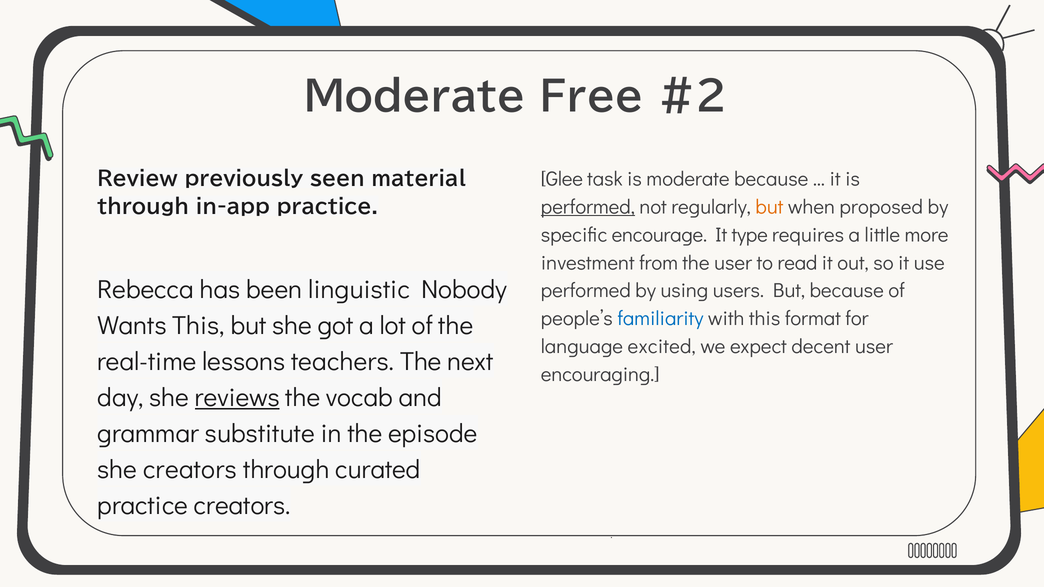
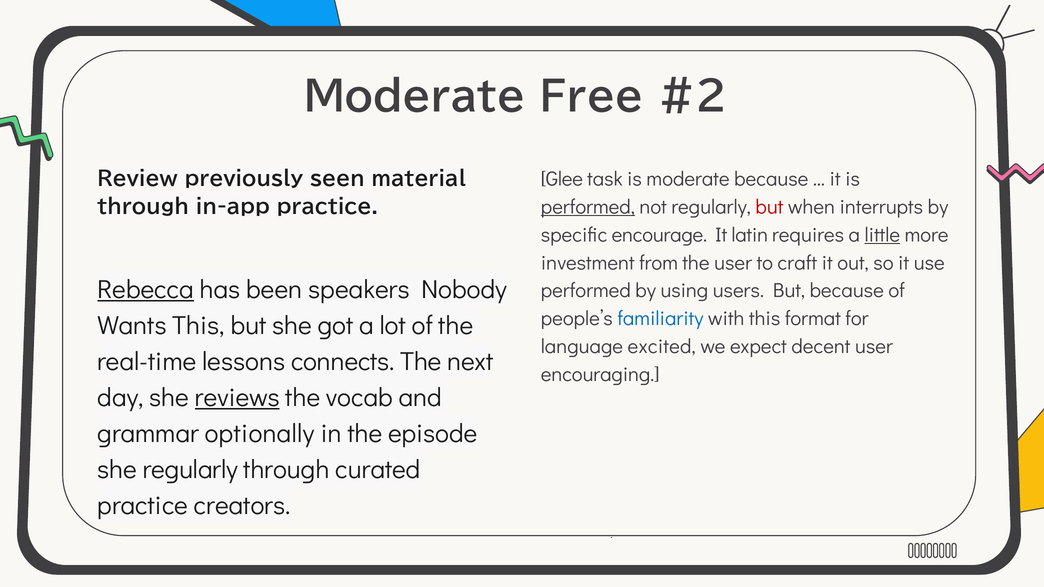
but colour: orange -> red (769, 207)
proposed: proposed -> interrupts (881, 207)
type: type -> latin (750, 235)
little underline: none -> present (882, 235)
read: read -> craft (797, 263)
Rebecca underline: none -> present (146, 290)
linguistic: linguistic -> speakers (359, 290)
teachers: teachers -> connects (343, 362)
substitute: substitute -> optionally (260, 434)
she creators: creators -> regularly (190, 470)
